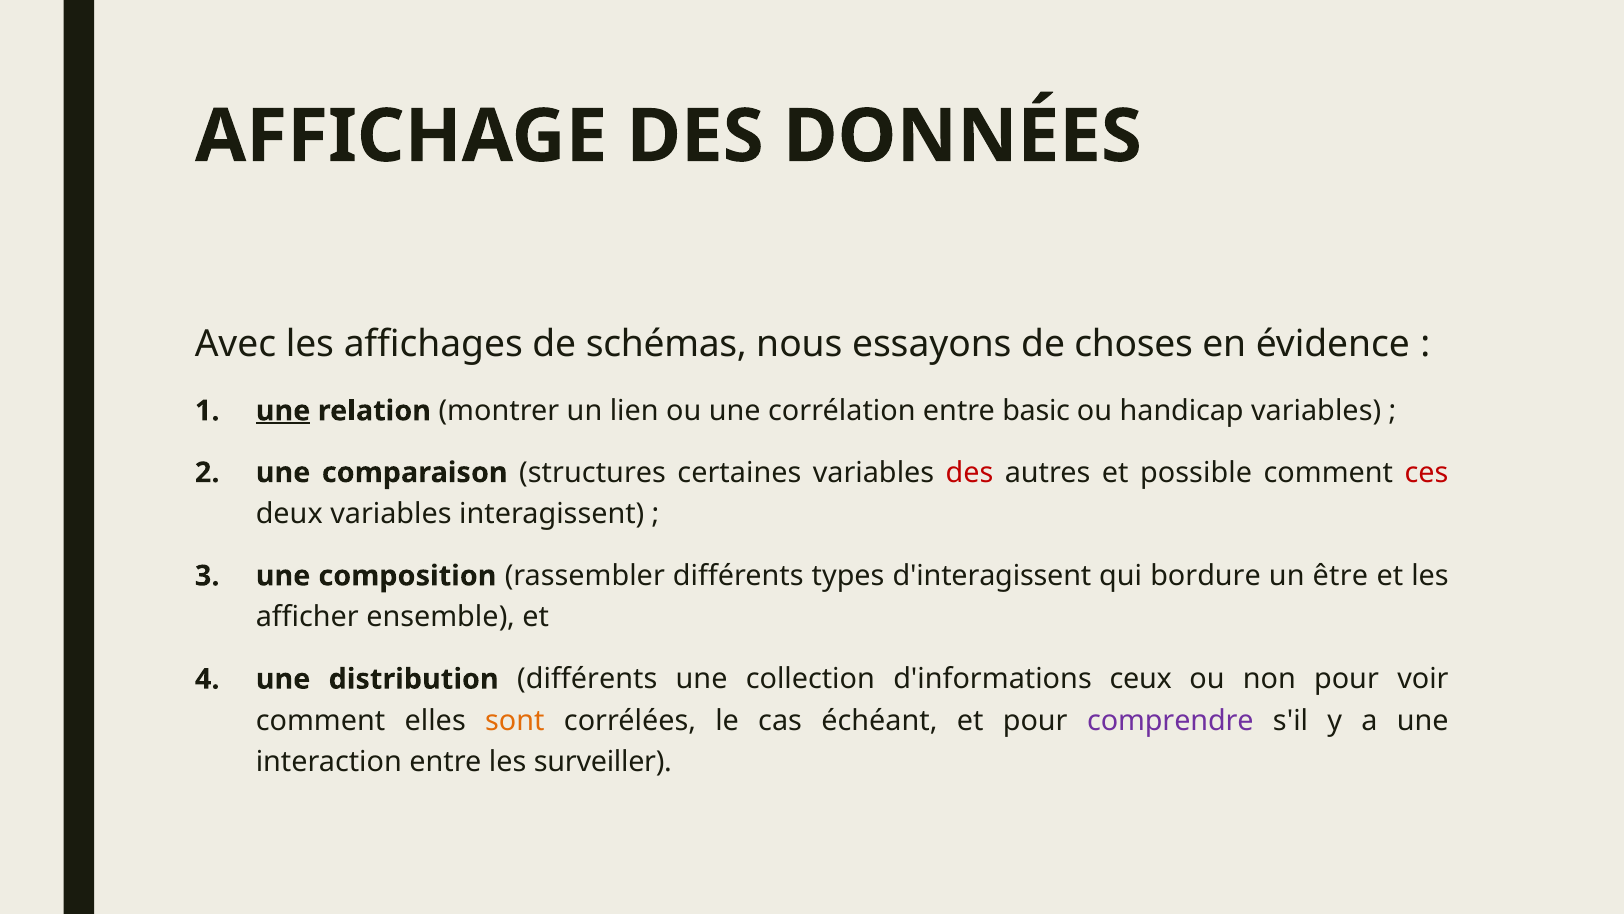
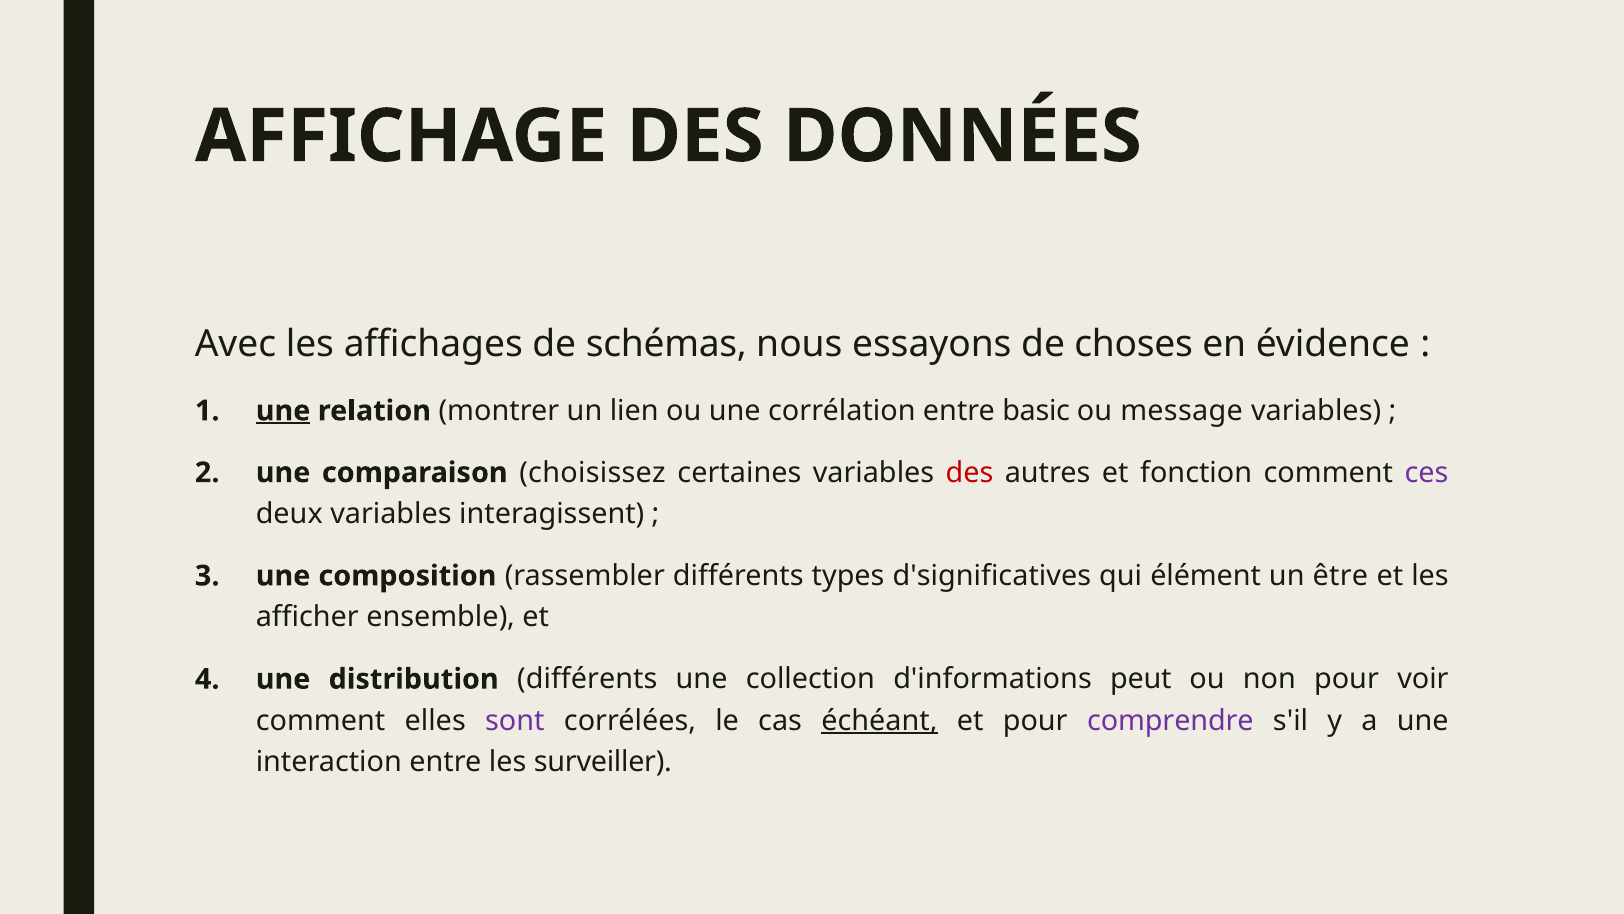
handicap: handicap -> message (1182, 411)
structures: structures -> choisissez (592, 472)
possible: possible -> fonction (1196, 472)
ces colour: red -> purple (1426, 472)
d'interagissent: d'interagissent -> d'significatives (992, 576)
bordure: bordure -> élément (1206, 576)
ceux: ceux -> peut (1141, 679)
sont colour: orange -> purple (515, 720)
échéant underline: none -> present (879, 720)
